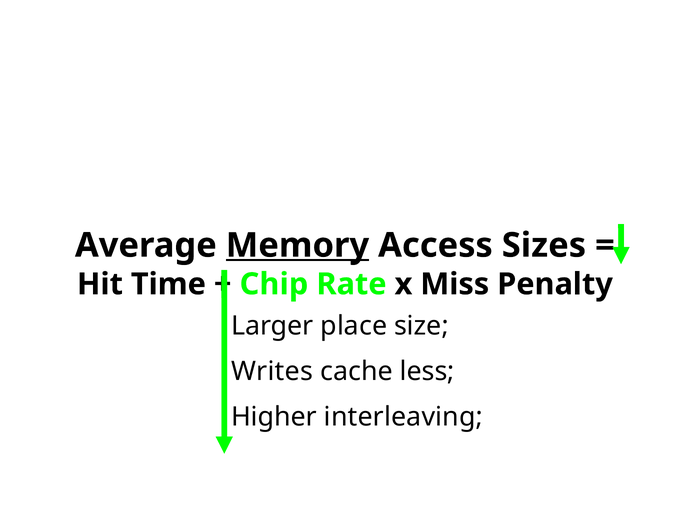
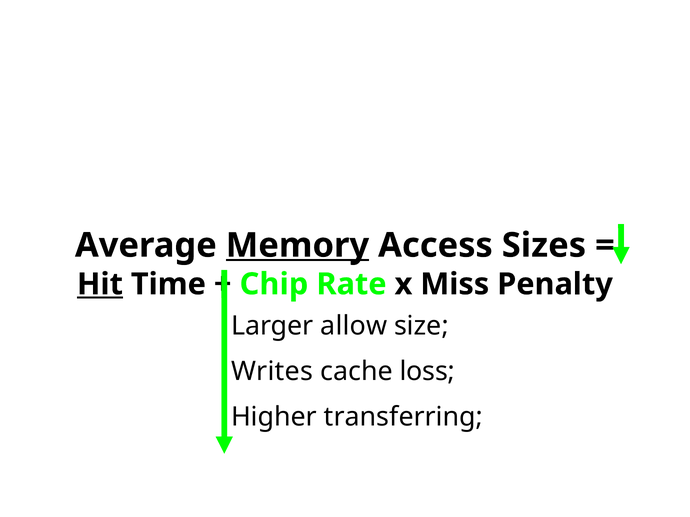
Hit underline: none -> present (100, 284)
place: place -> allow (354, 326)
less: less -> loss (427, 372)
interleaving: interleaving -> transferring (404, 417)
